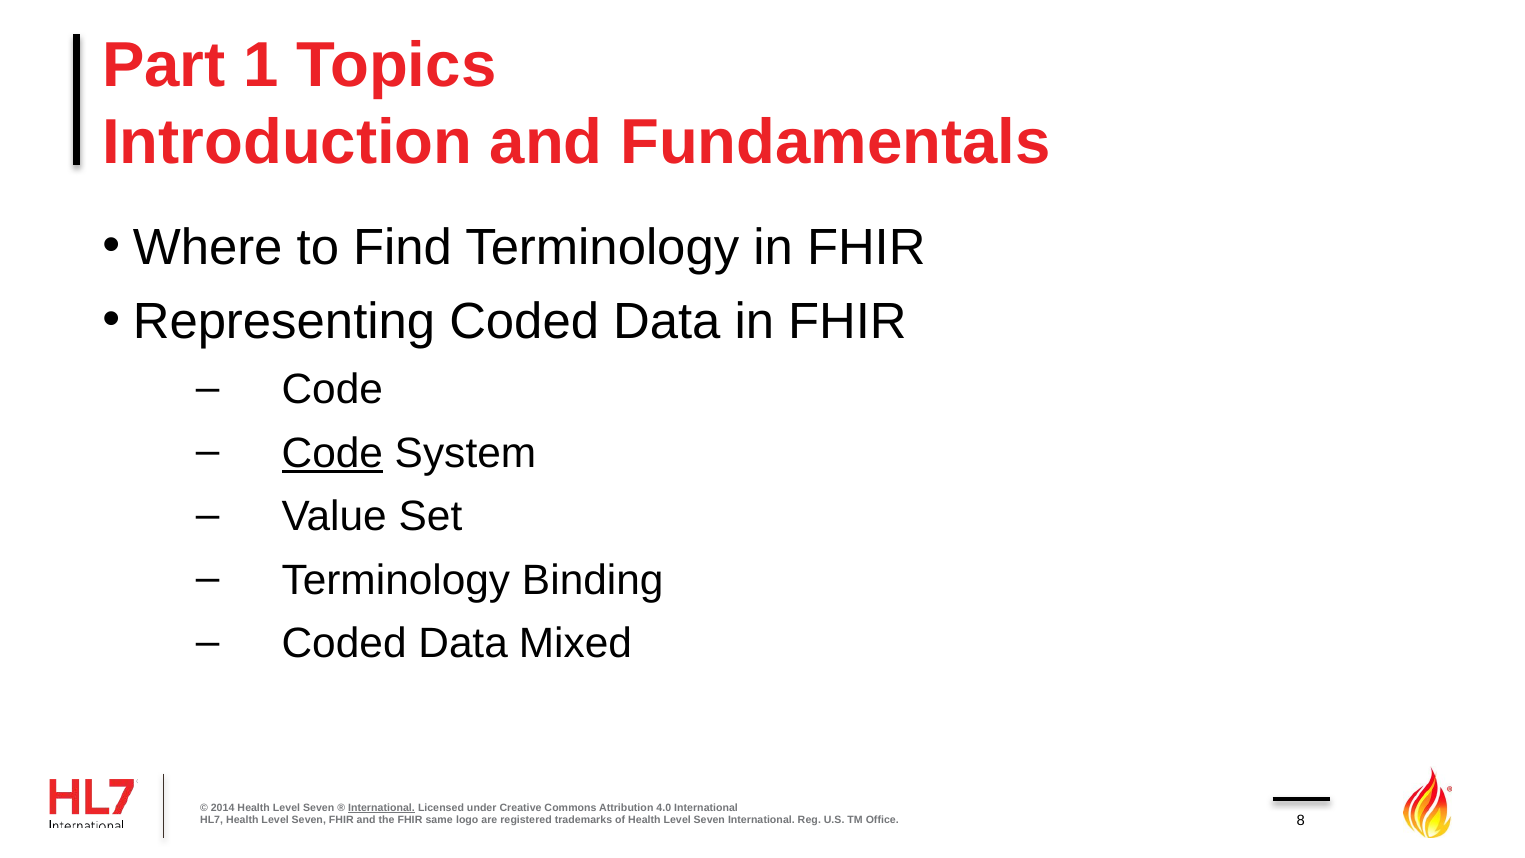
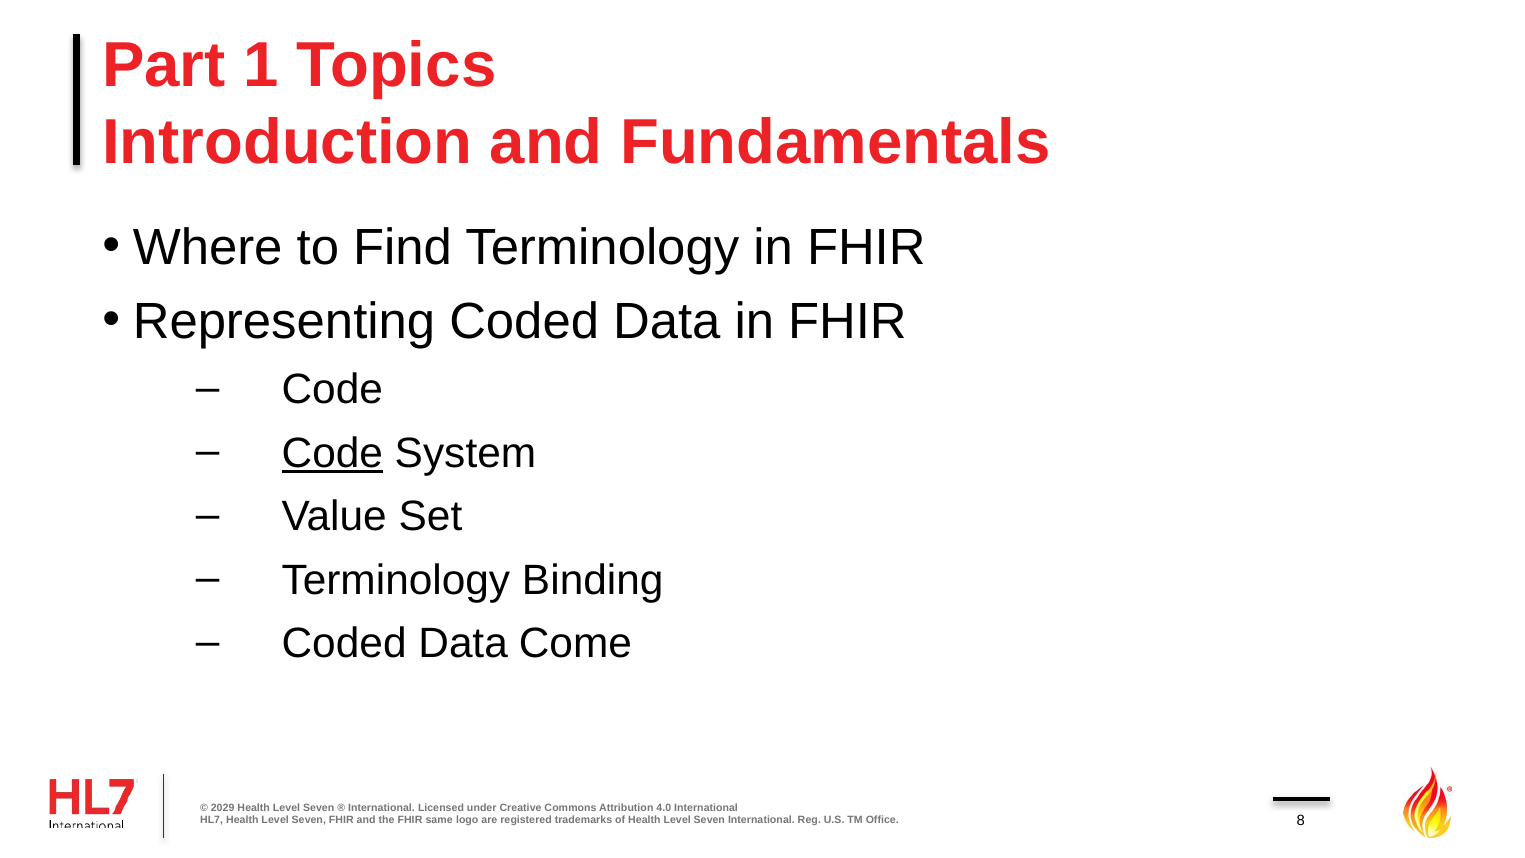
Mixed: Mixed -> Come (575, 644)
2014: 2014 -> 2029 (223, 807)
International underline: present -> none (381, 807)
